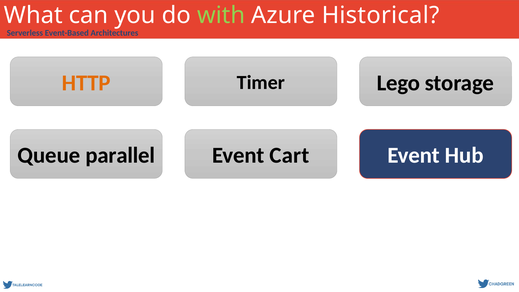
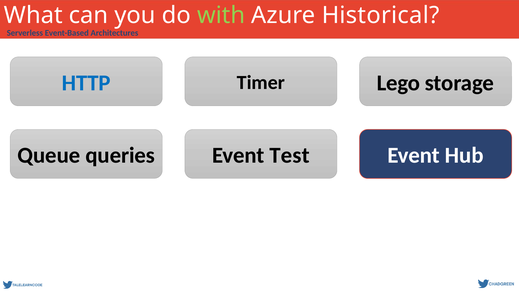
HTTP colour: orange -> blue (86, 83)
parallel: parallel -> queries (120, 155)
Cart: Cart -> Test (290, 155)
